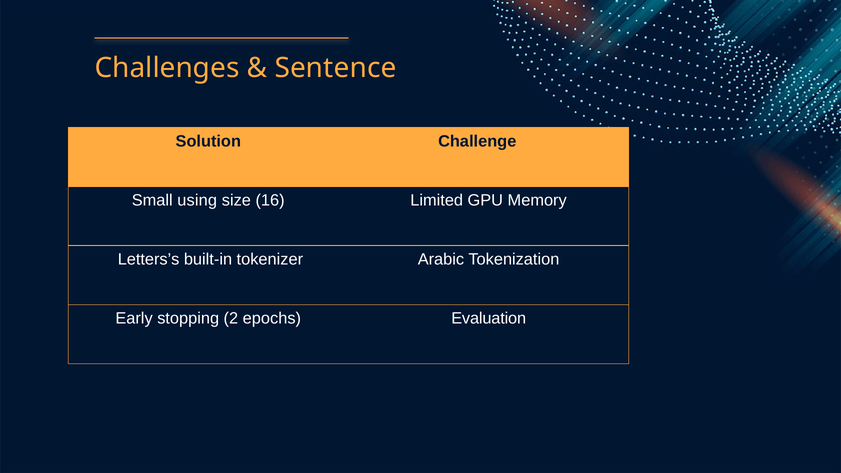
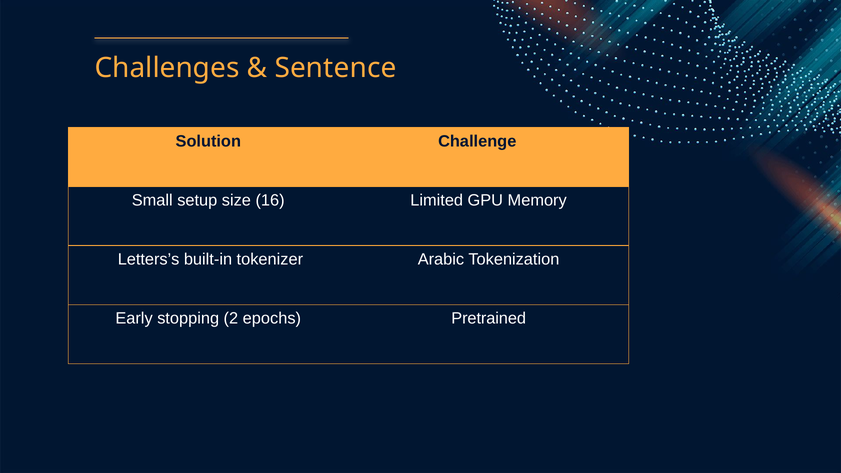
using: using -> setup (197, 200)
Evaluation: Evaluation -> Pretrained (489, 318)
